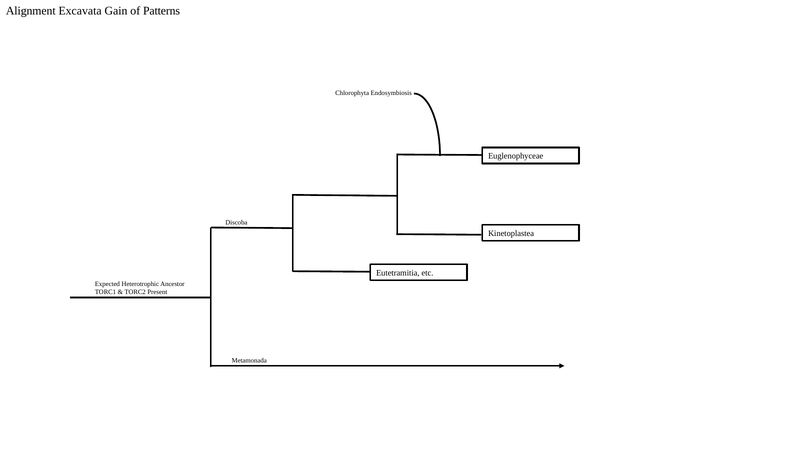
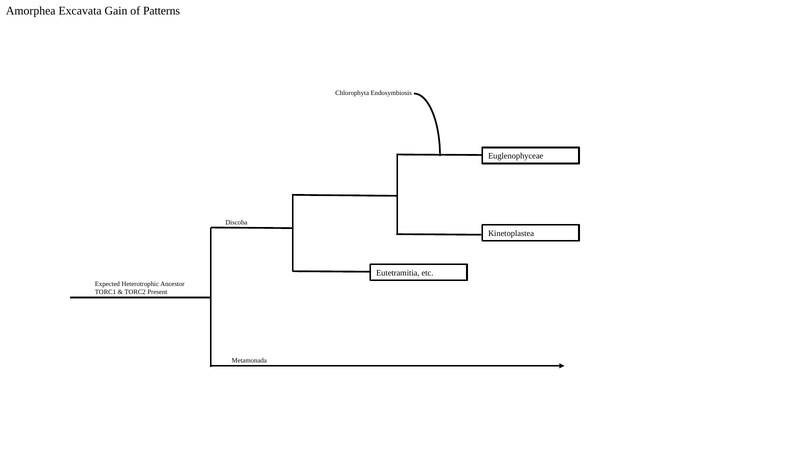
Alignment: Alignment -> Amorphea (31, 11)
